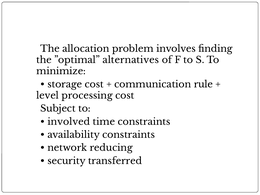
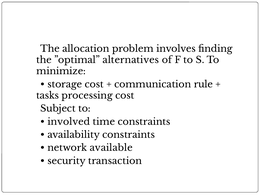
level: level -> tasks (48, 96)
reducing: reducing -> available (111, 148)
transferred: transferred -> transaction (115, 161)
